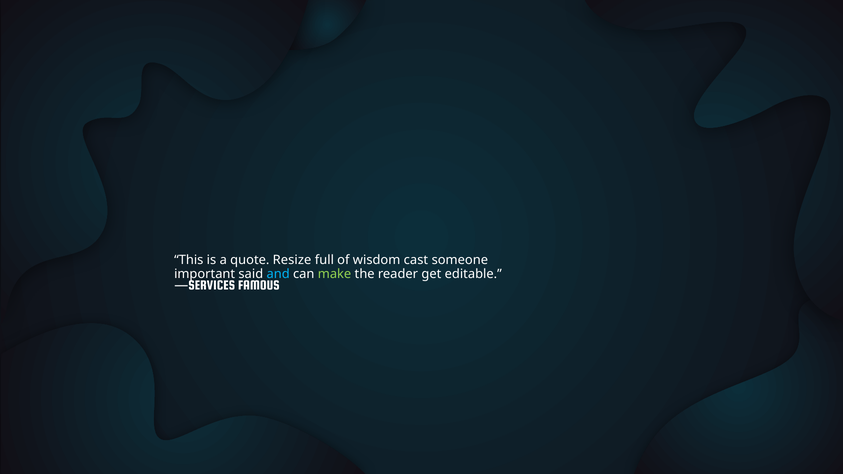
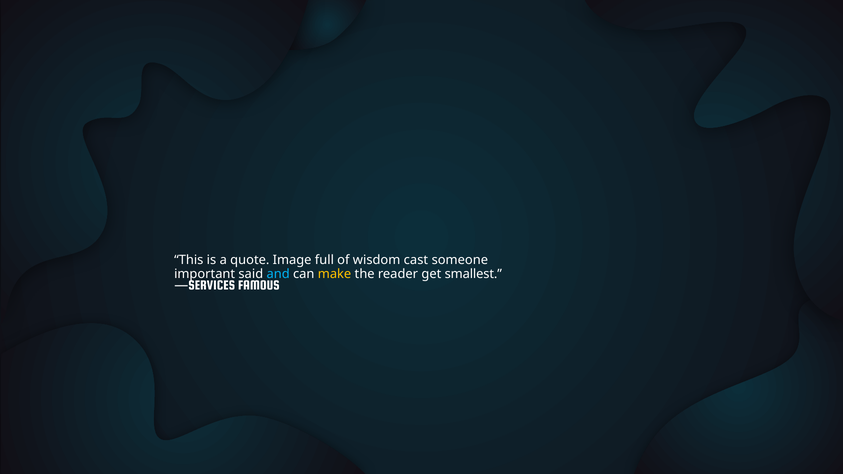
Resize: Resize -> Image (292, 260)
make colour: light green -> yellow (335, 274)
editable: editable -> smallest (473, 274)
